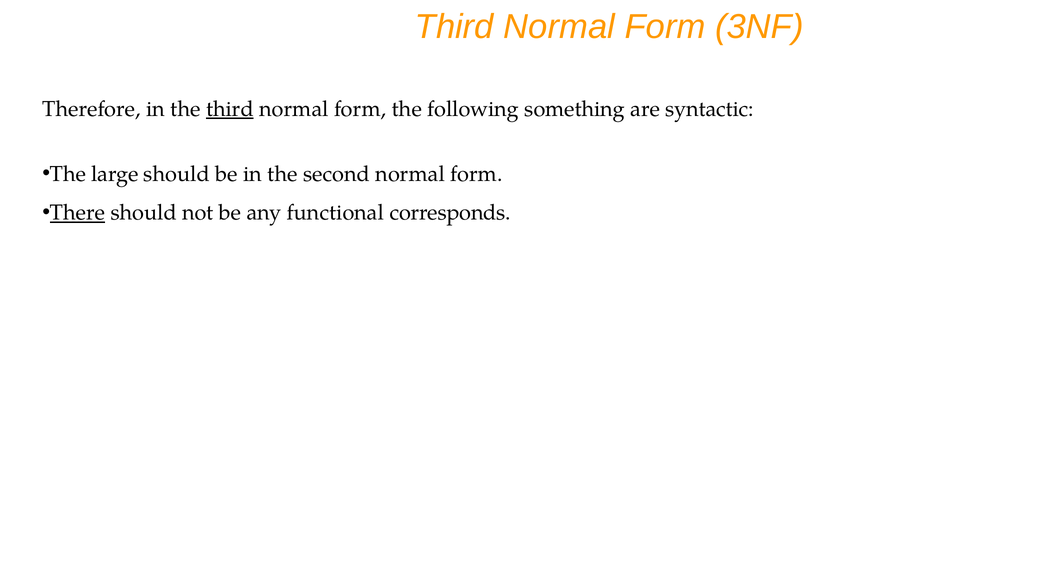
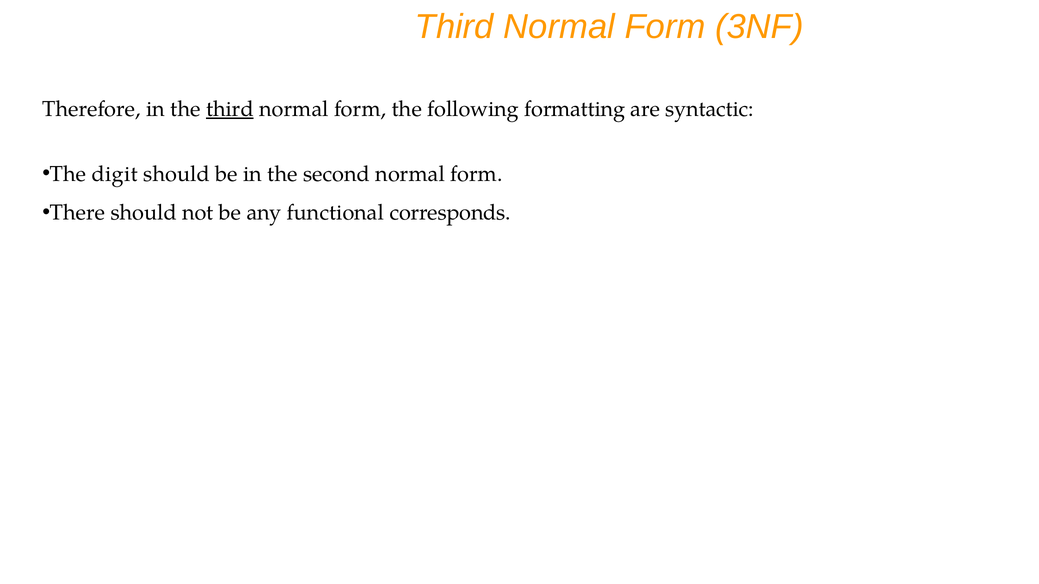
something: something -> formatting (575, 109)
large: large -> digit (115, 174)
There underline: present -> none (78, 213)
